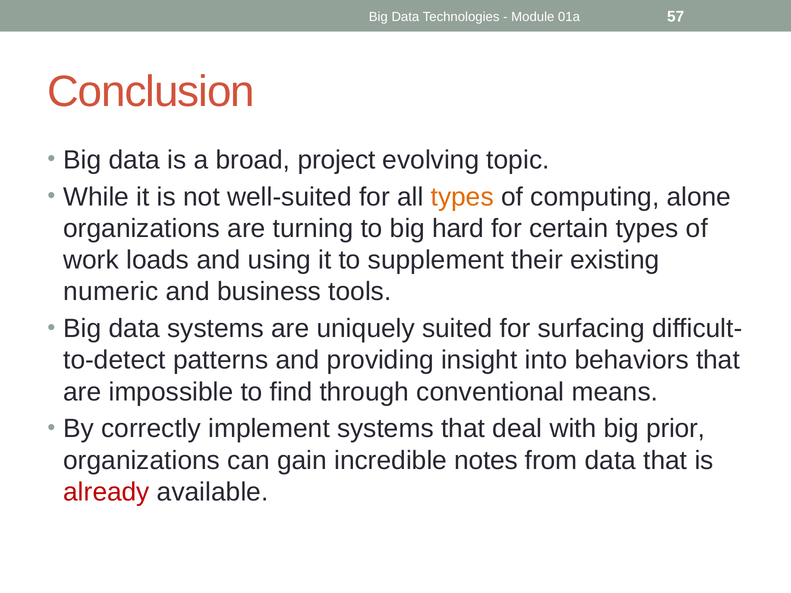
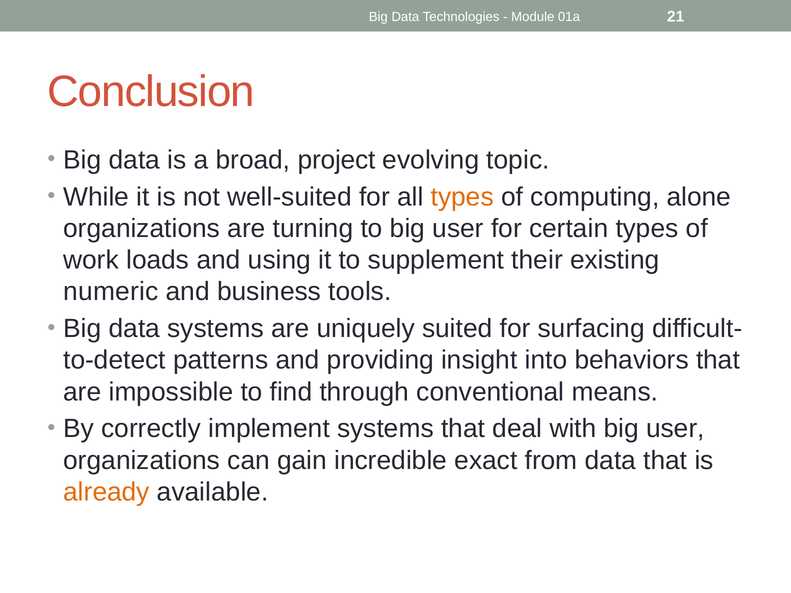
57: 57 -> 21 (676, 17)
to big hard: hard -> user (458, 229)
with big prior: prior -> user (675, 429)
notes: notes -> exact (486, 461)
already colour: red -> orange (106, 492)
